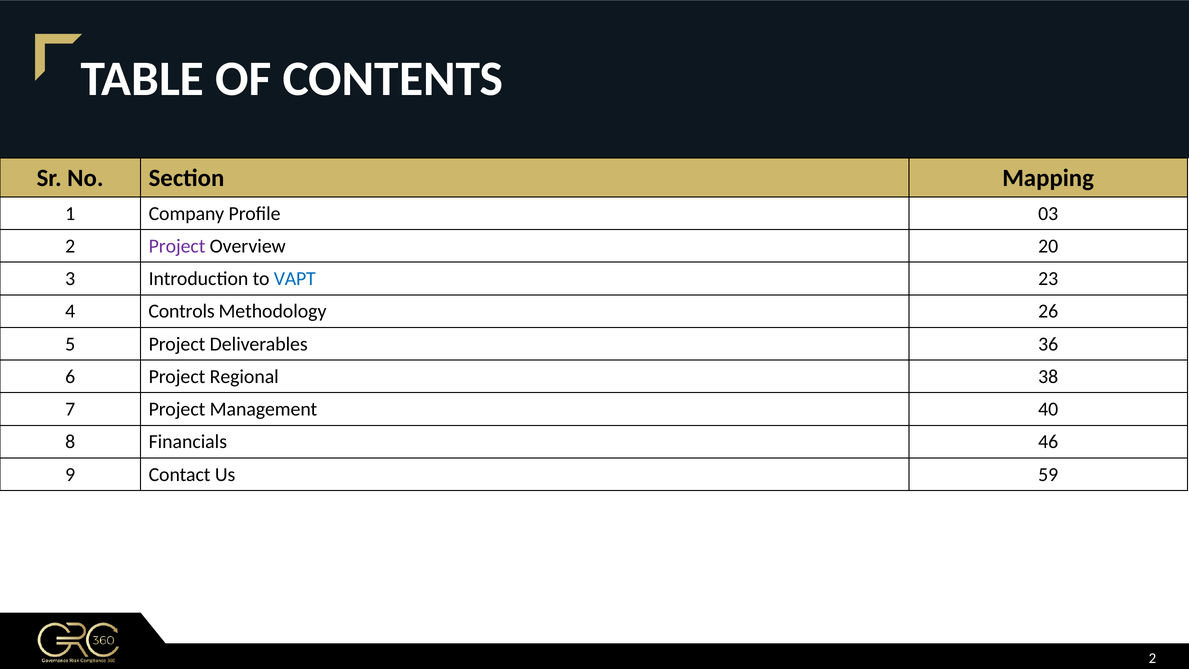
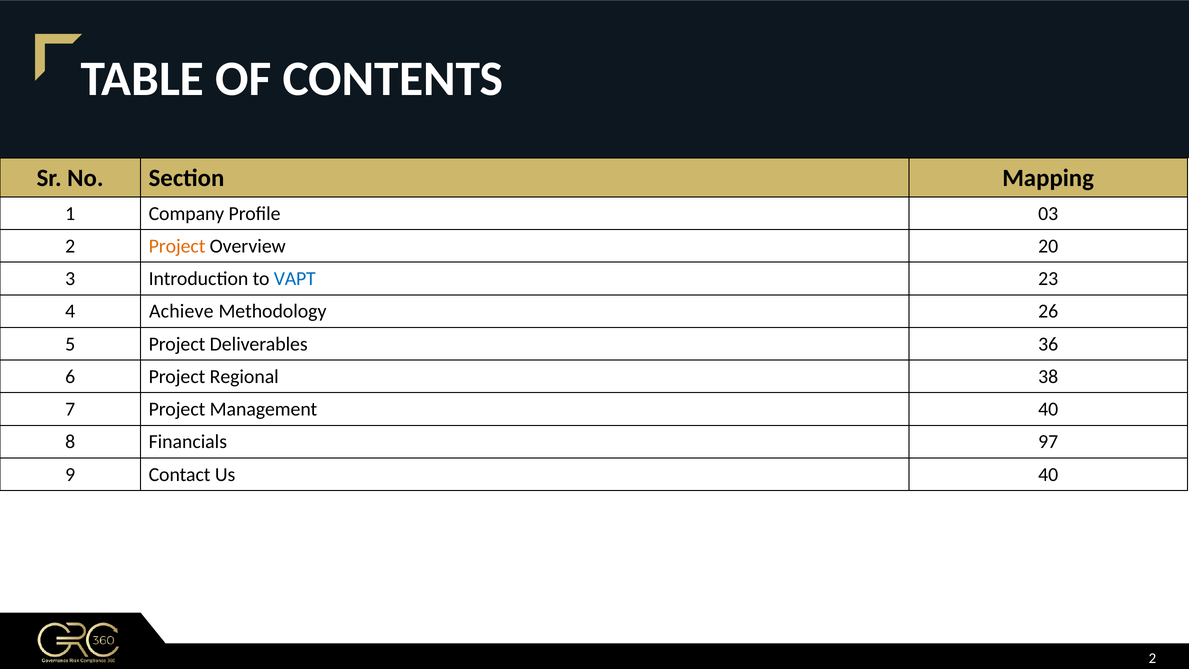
Project colour: purple -> orange (177, 246)
Controls: Controls -> Achieve (181, 311)
46: 46 -> 97 (1048, 442)
Us 59: 59 -> 40 (1048, 474)
